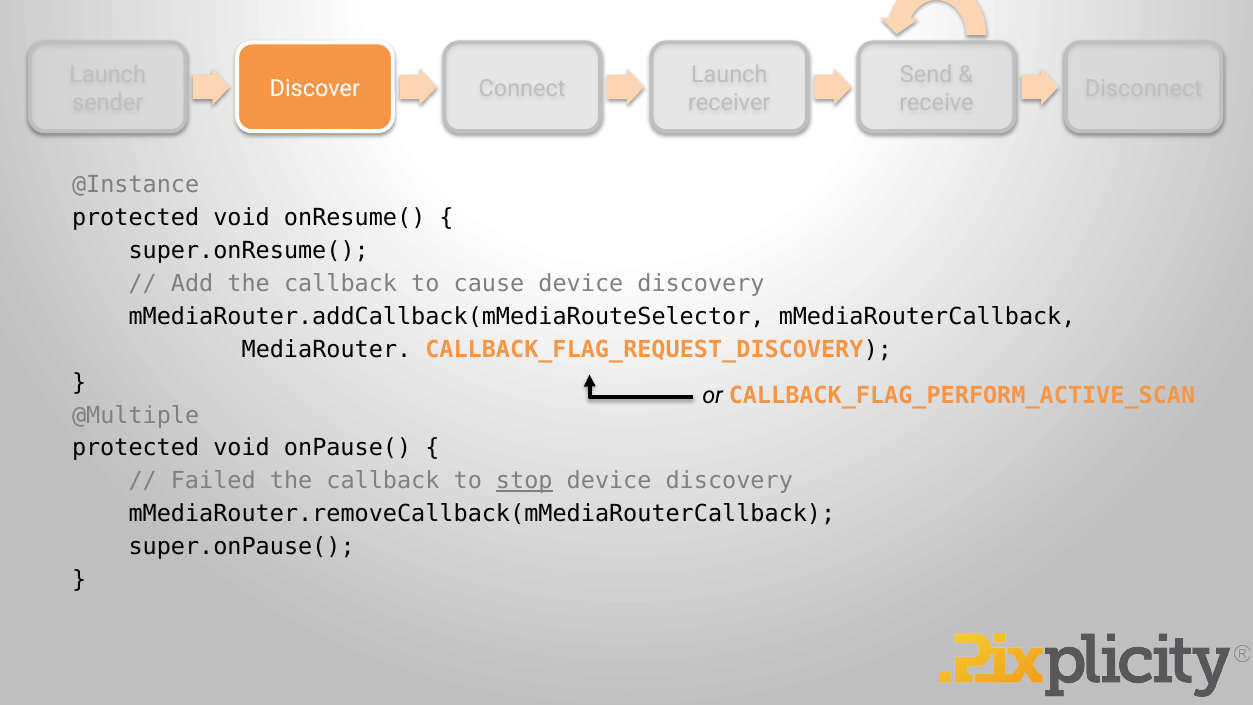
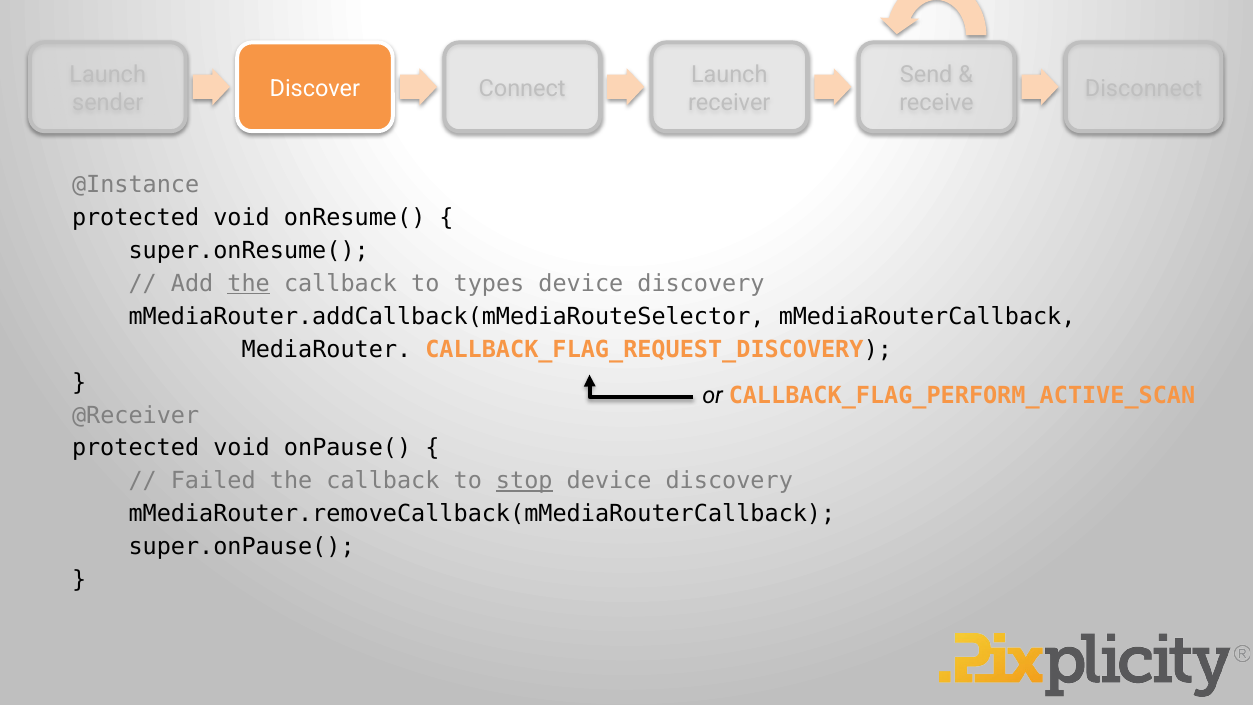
the underline: none -> present (249, 284)
cause: cause -> types (489, 284)
@Multiple: @Multiple -> @Receiver (136, 415)
